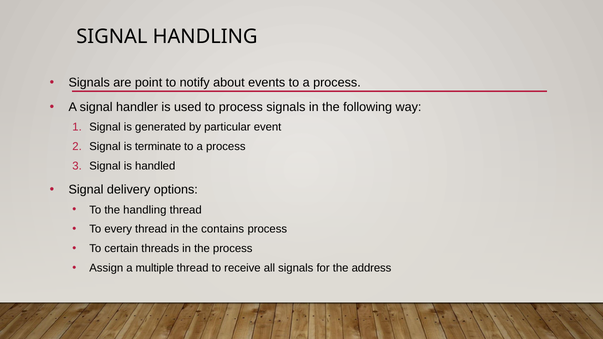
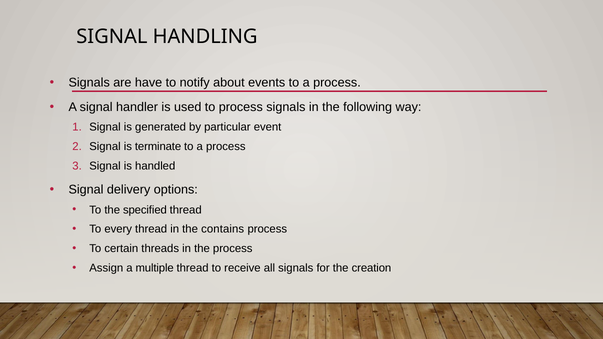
point: point -> have (149, 83)
the handling: handling -> speciﬁed (145, 210)
address: address -> creation (371, 268)
